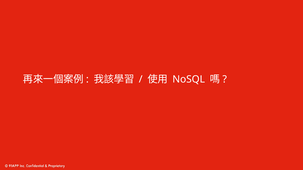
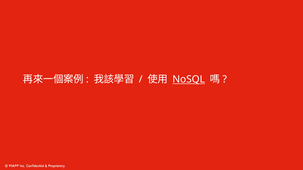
NoSQL underline: none -> present (189, 80)
